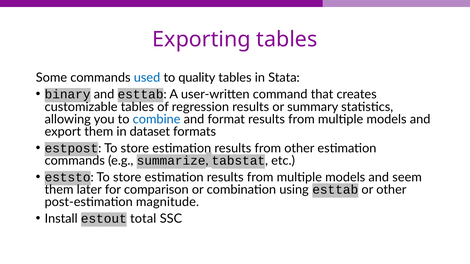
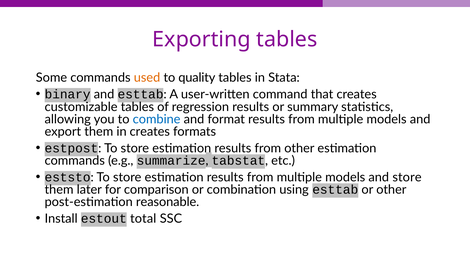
used colour: blue -> orange (147, 78)
in dataset: dataset -> creates (150, 132)
and seem: seem -> store (407, 178)
magnitude: magnitude -> reasonable (168, 202)
